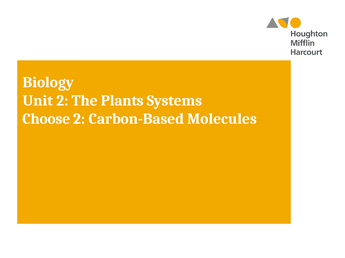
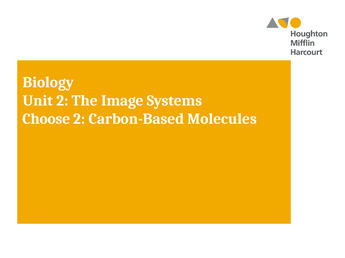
Plants: Plants -> Image (122, 101)
